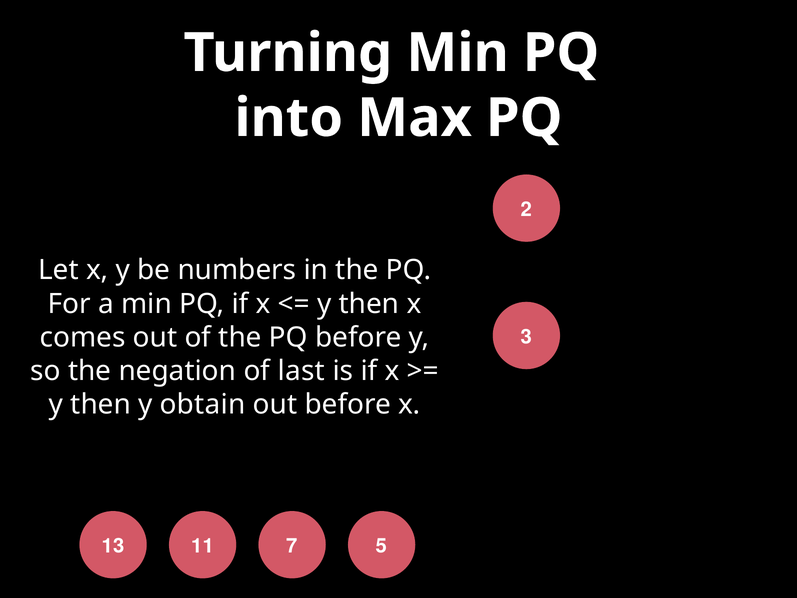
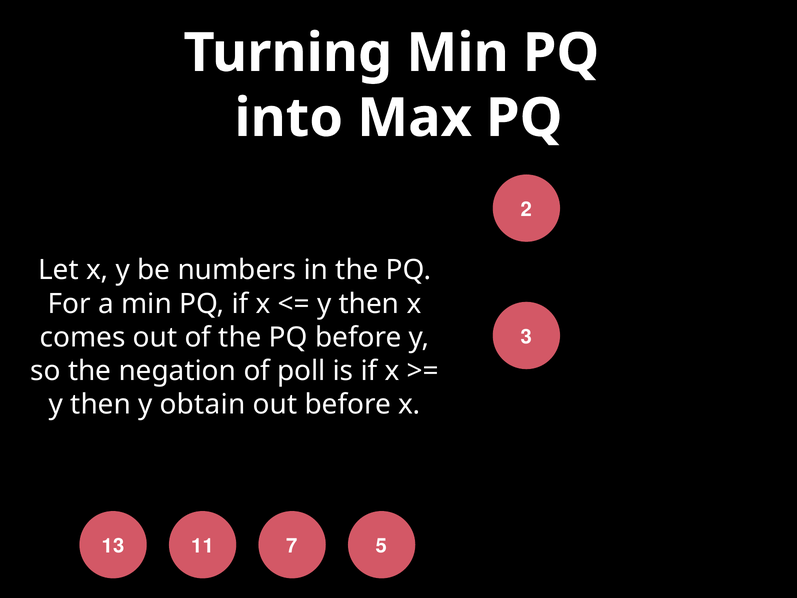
last: last -> poll (301, 371)
